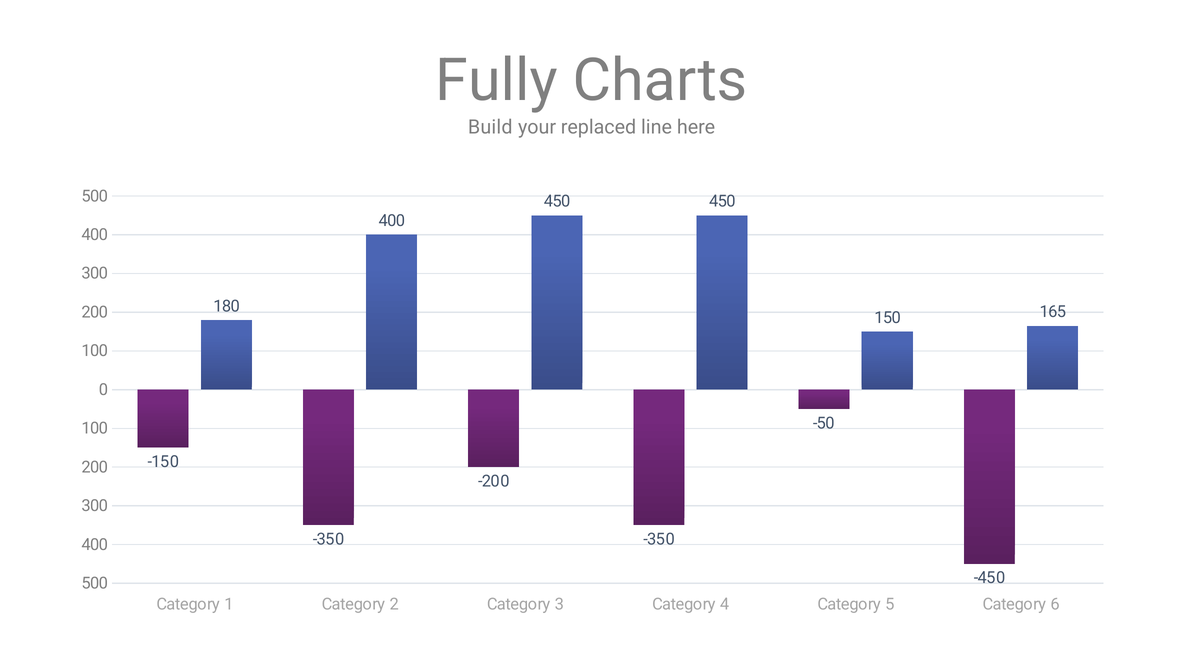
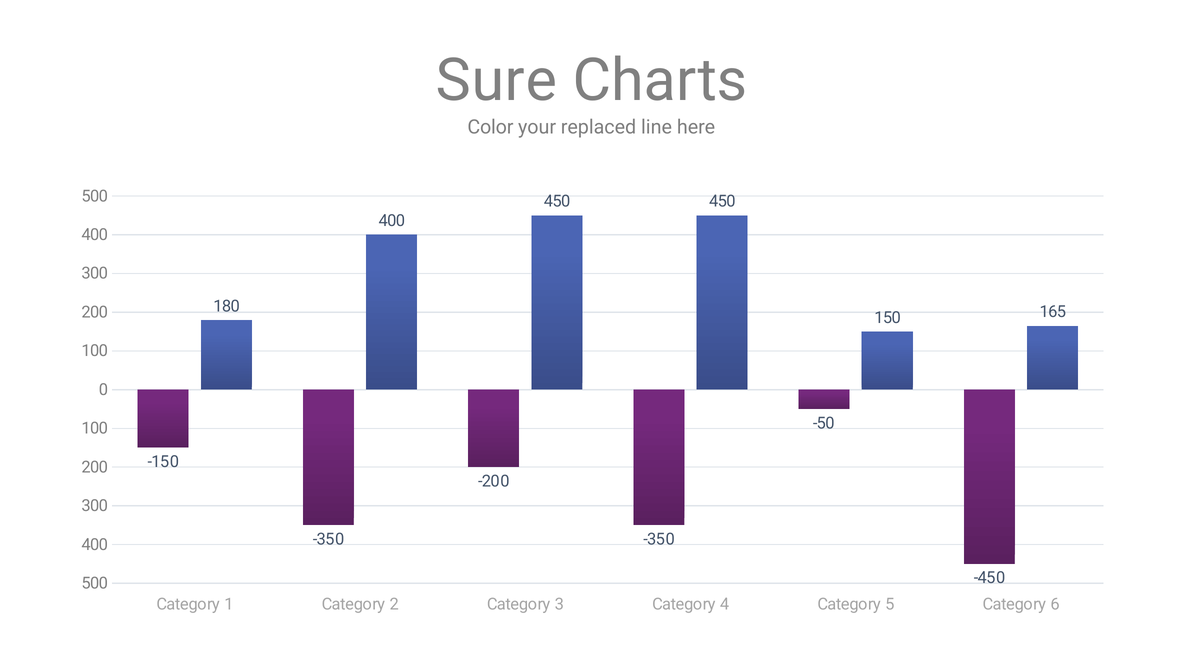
Fully: Fully -> Sure (496, 80)
Build: Build -> Color (490, 127)
